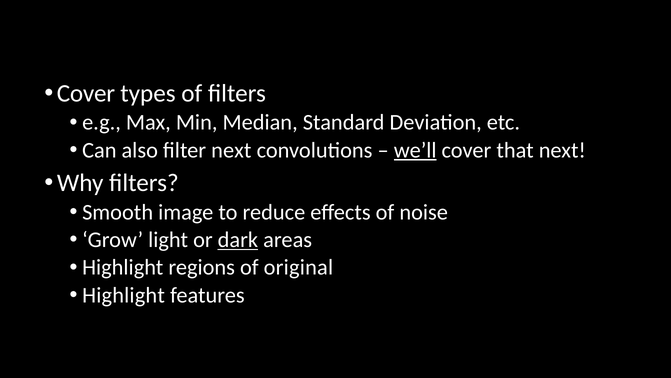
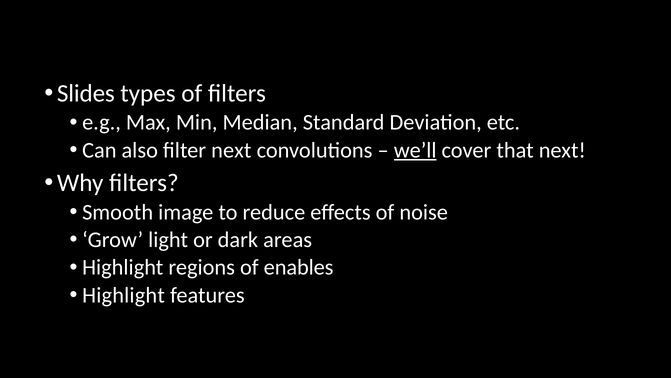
Cover: Cover -> Slides (86, 93)
dark underline: present -> none (238, 239)
original: original -> enables (299, 267)
